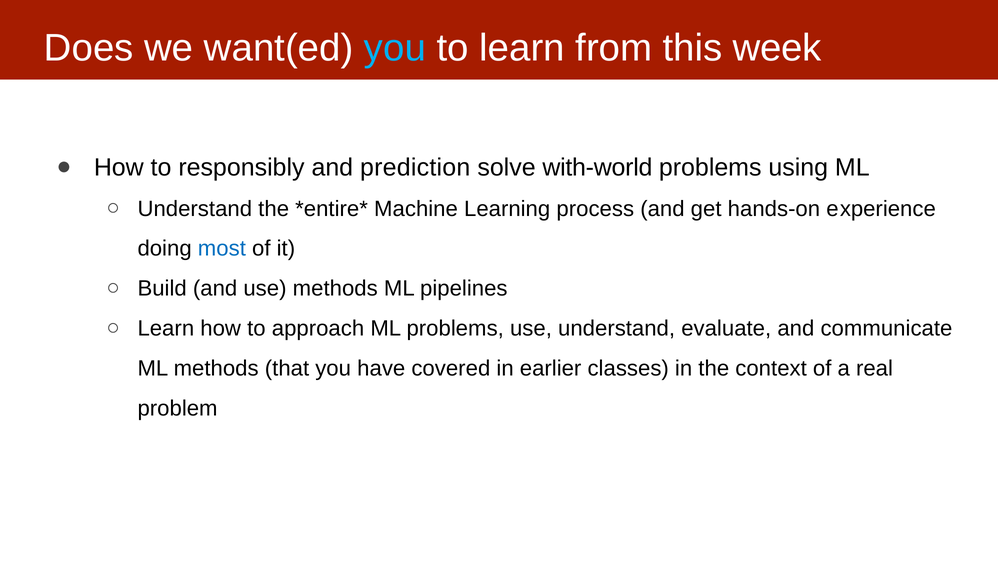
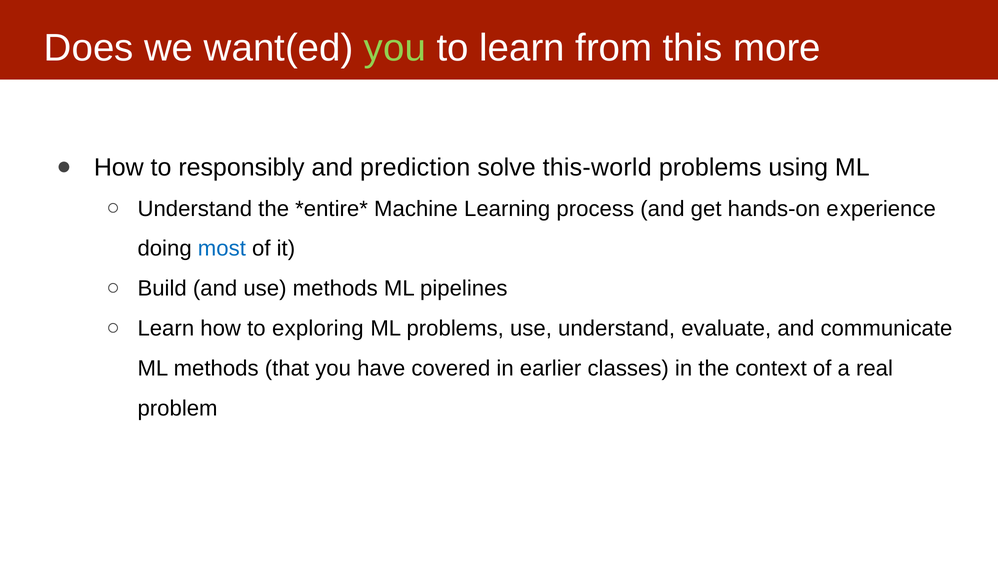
you colour: light blue -> light green (395, 48)
week: week -> more (777, 48)
with-world: with-world -> this-world (597, 167)
approach: approach -> exploring (318, 329)
